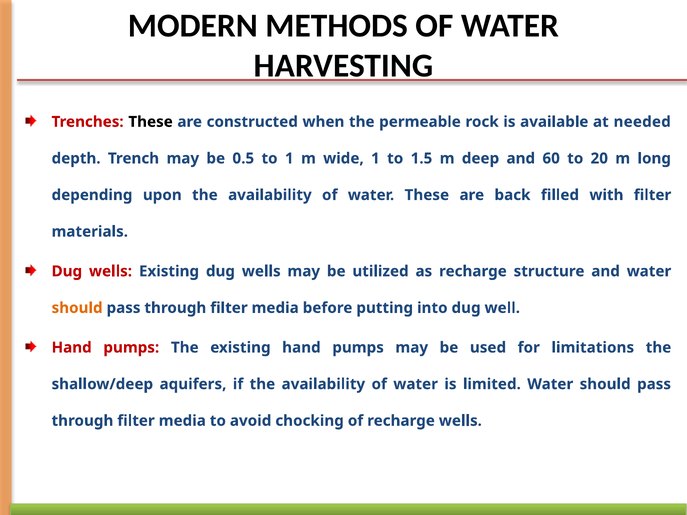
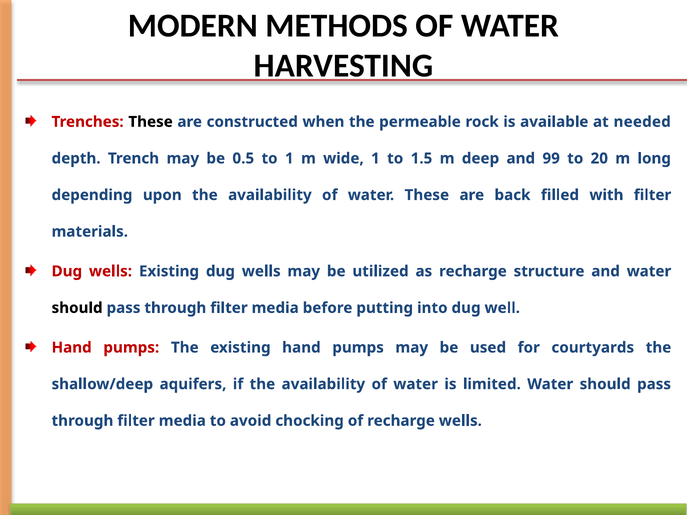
60: 60 -> 99 (551, 158)
should colour: orange -> black (77, 308)
limitations: limitations -> courtyards (593, 348)
